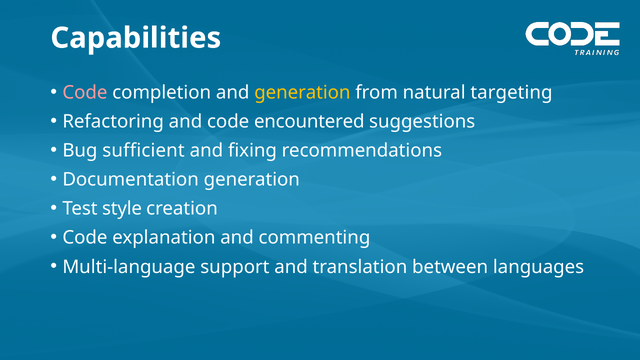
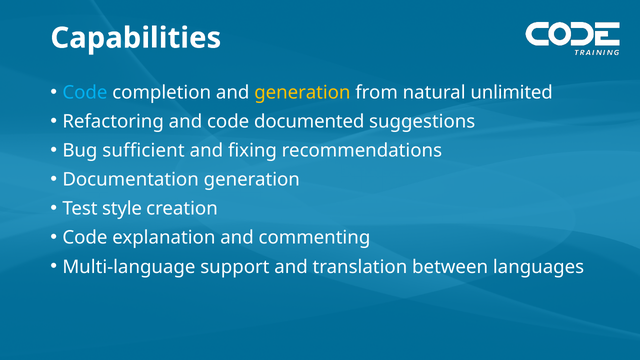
Code colour: pink -> light blue (85, 92)
targeting: targeting -> unlimited (512, 92)
encountered: encountered -> documented (309, 122)
